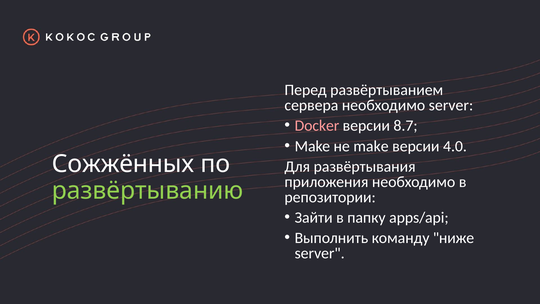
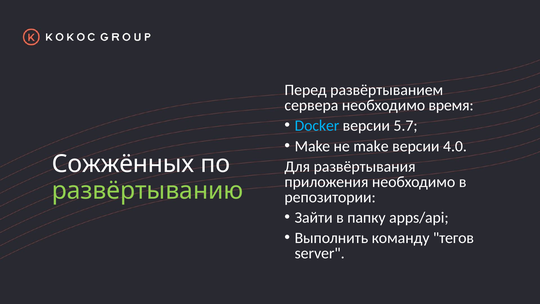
необходимо server: server -> время (451, 105)
Docker colour: pink -> light blue (317, 126)
8.7: 8.7 -> 5.7 (406, 126)
ниже: ниже -> тегов (453, 238)
